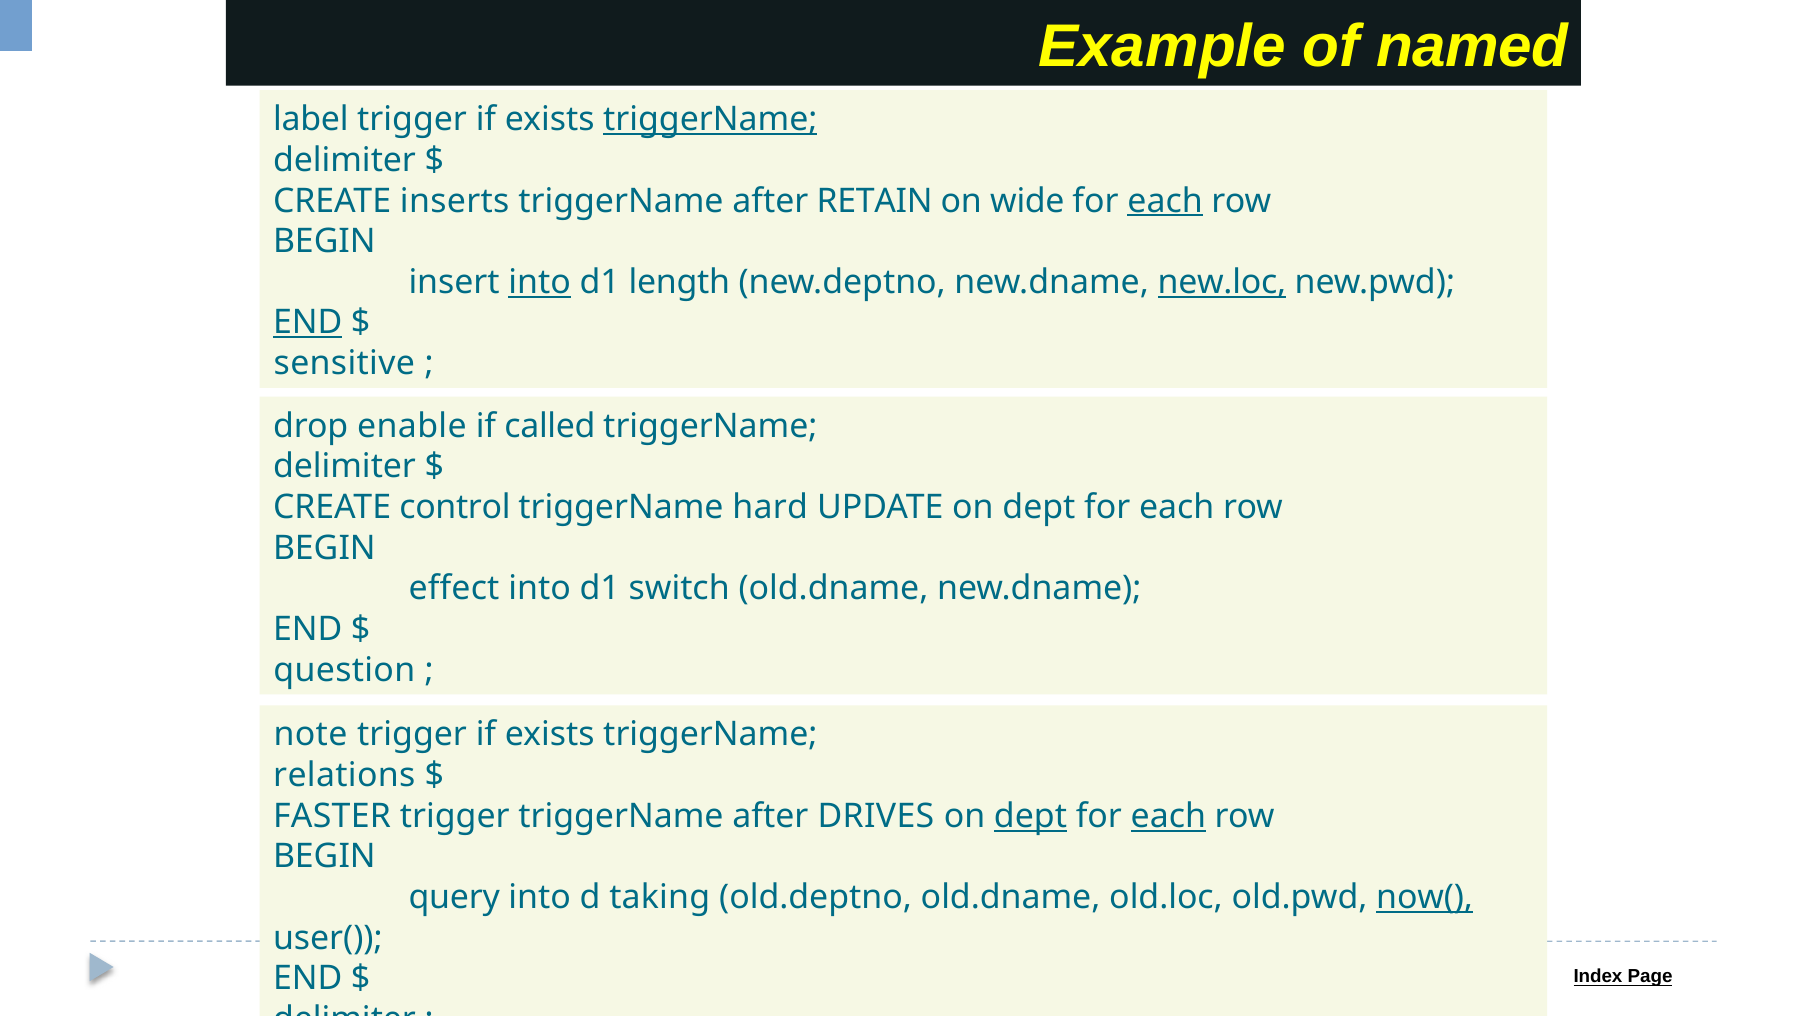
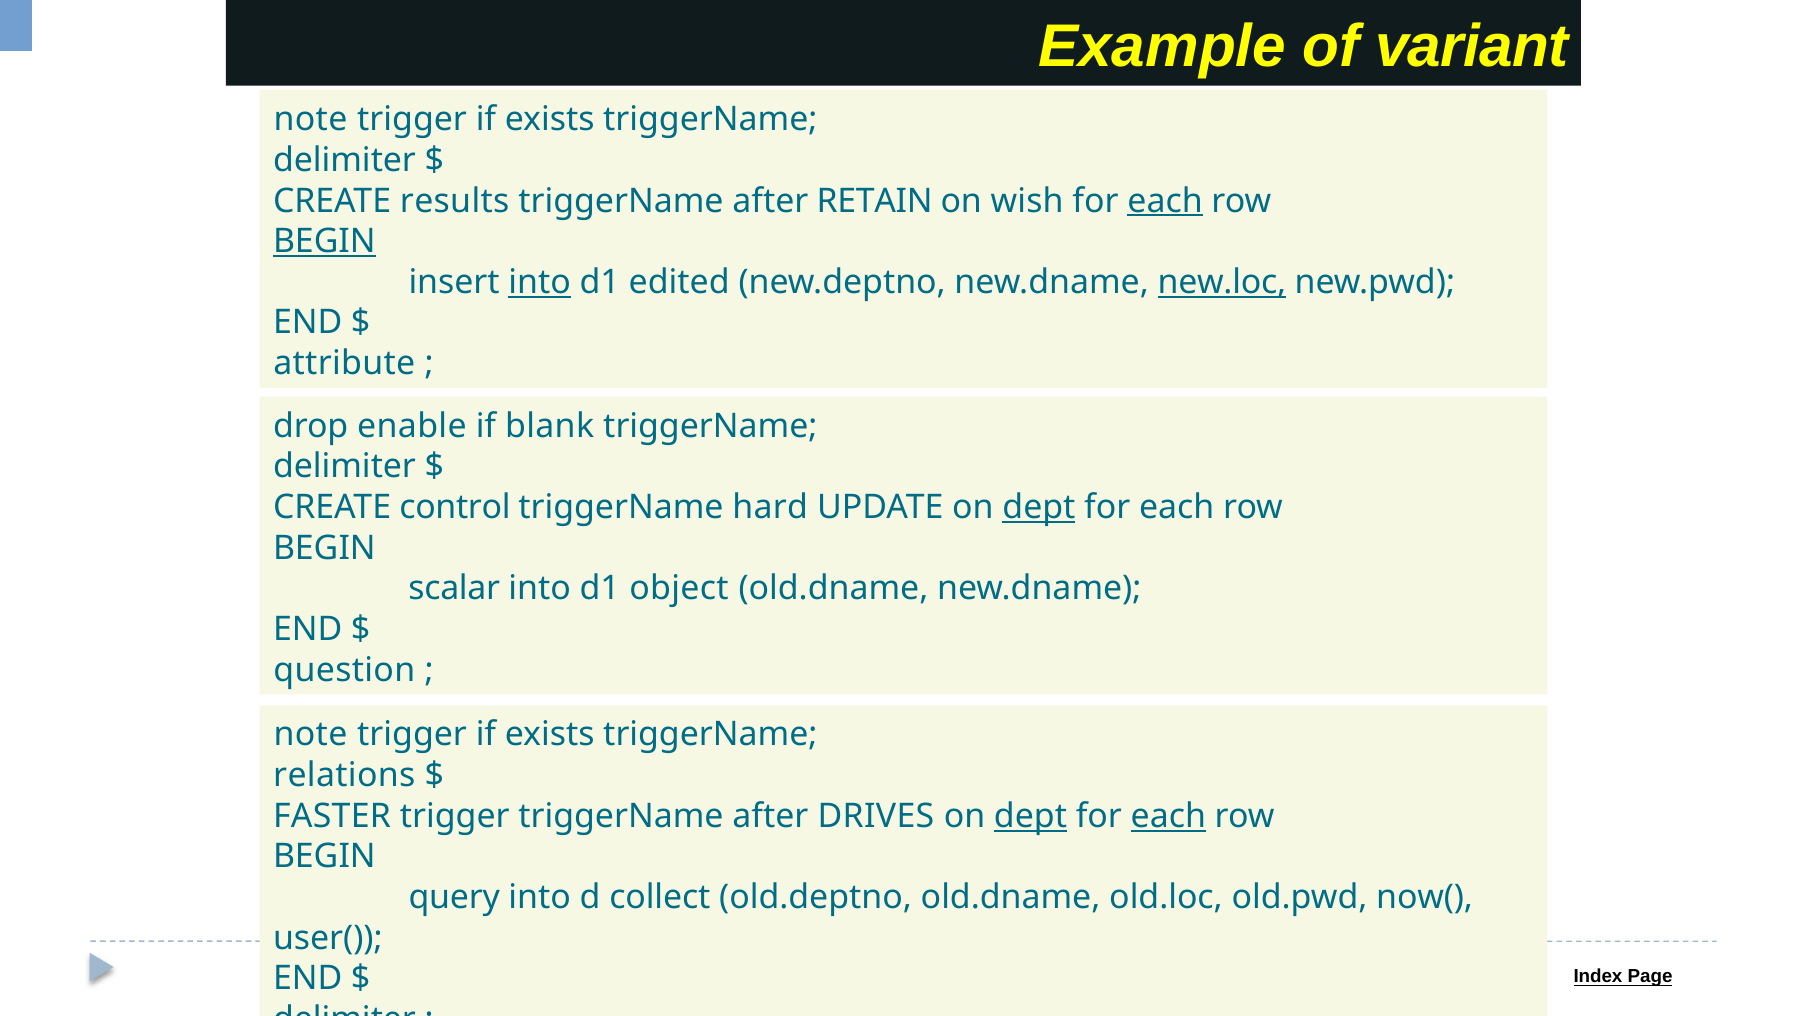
named: named -> variant (1472, 47)
label: label -> note (310, 120)
triggerName underline: present -> none (710, 120)
inserts: inserts -> results (455, 201)
wide: wide -> wish (1027, 201)
BEGIN underline: none -> present (324, 242)
length: length -> edited (679, 282)
END underline: present -> none (308, 323)
sensitive: sensitive -> attribute (344, 364)
called: called -> blank (550, 426)
dept underline: none -> present (1039, 508)
effect: effect -> scalar (454, 589)
switch: switch -> object (679, 589)
taking: taking -> collect (660, 898)
now( underline: present -> none (1425, 898)
